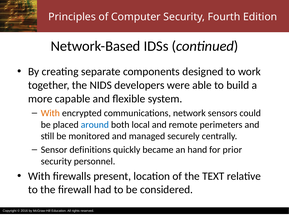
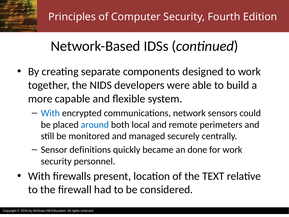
With colour: orange -> blue (50, 113)
hand: hand -> done (197, 150)
for prior: prior -> work (232, 150)
